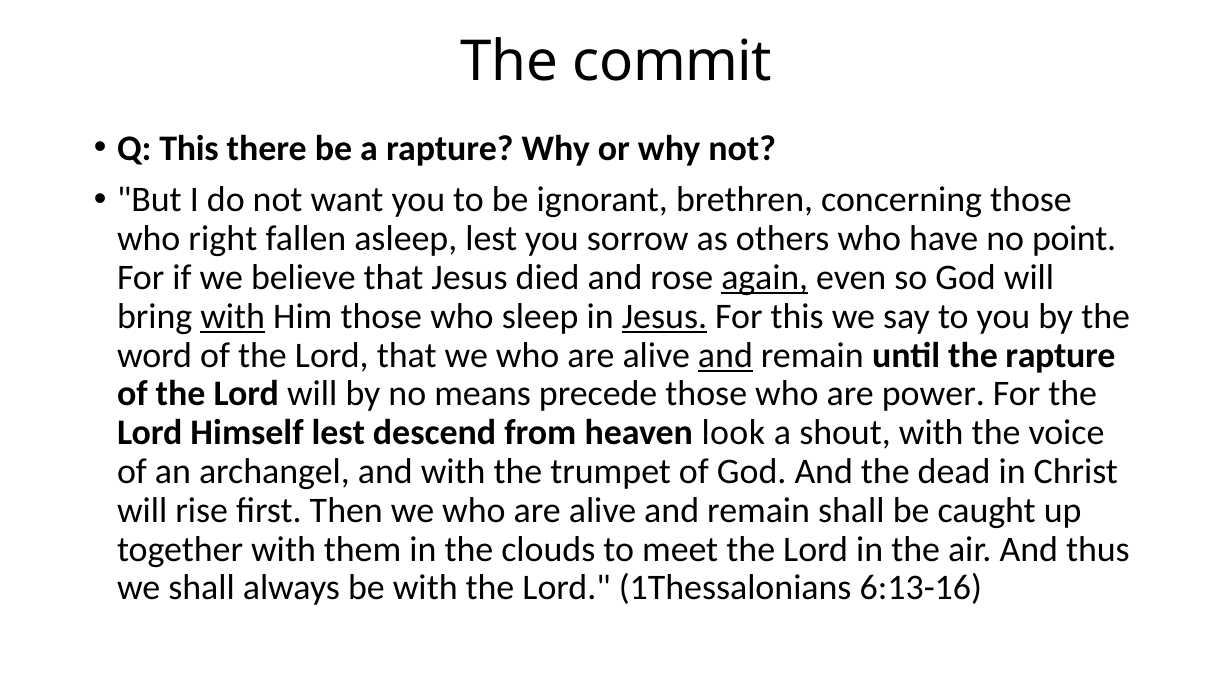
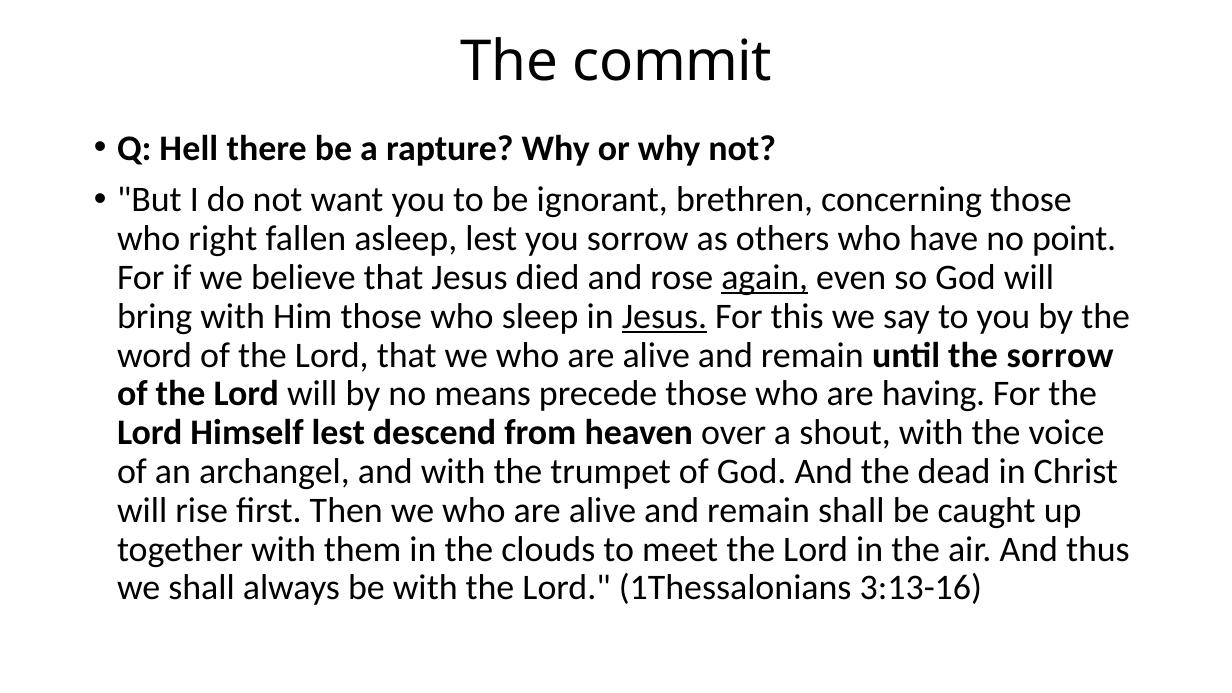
Q This: This -> Hell (189, 148)
with underline: present -> none (233, 316)
and underline: present -> none (725, 355)
the rapture: rapture -> sorrow (1060, 355)
power: power -> having (933, 394)
look: look -> over (734, 433)
6:13-16: 6:13-16 -> 3:13-16 (921, 588)
